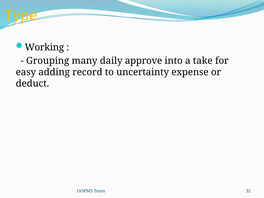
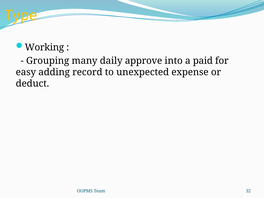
take: take -> paid (203, 61)
uncertainty: uncertainty -> unexpected (143, 72)
